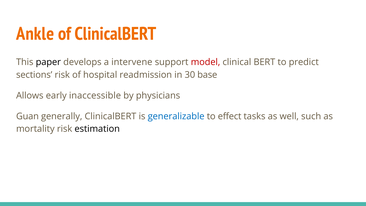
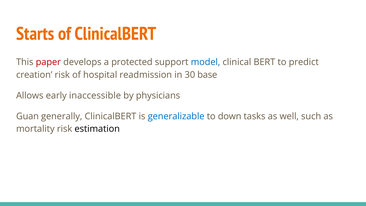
Ankle: Ankle -> Starts (35, 34)
paper colour: black -> red (48, 62)
intervene: intervene -> protected (132, 62)
model colour: red -> blue (206, 62)
sections: sections -> creation (34, 75)
effect: effect -> down (230, 116)
